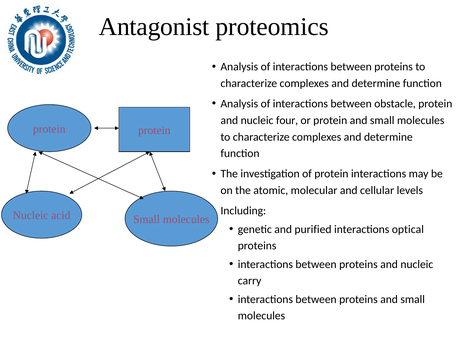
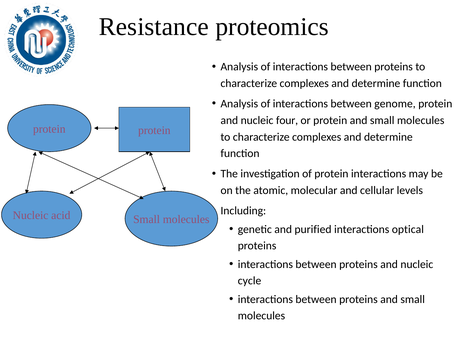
Antagonist: Antagonist -> Resistance (154, 27)
obstacle: obstacle -> genome (395, 104)
carry: carry -> cycle (250, 281)
